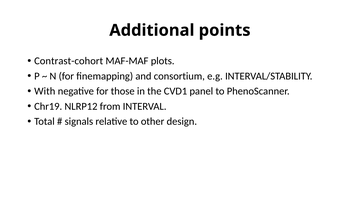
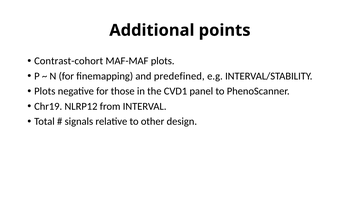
consortium: consortium -> predefined (179, 76)
With: With -> Plots (45, 91)
